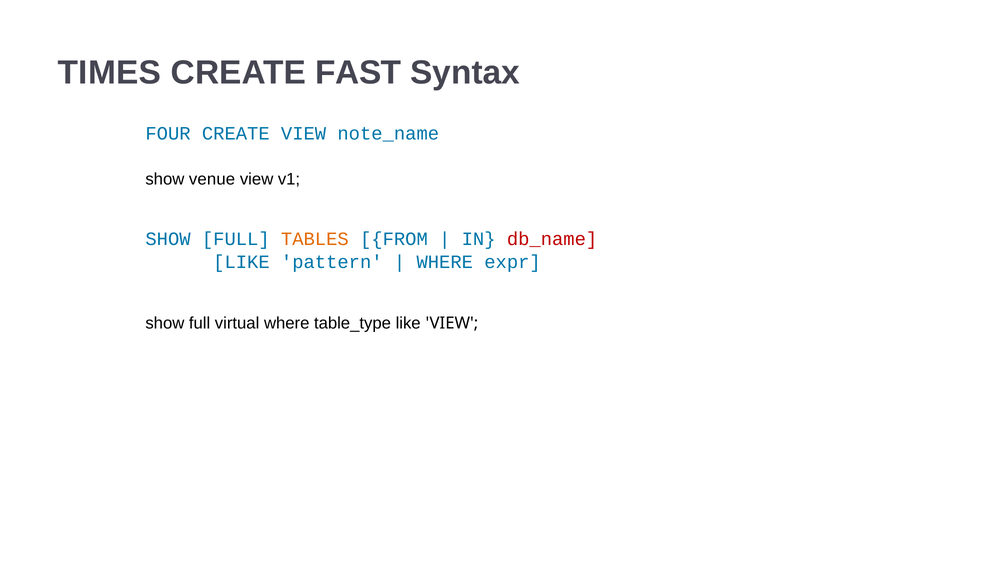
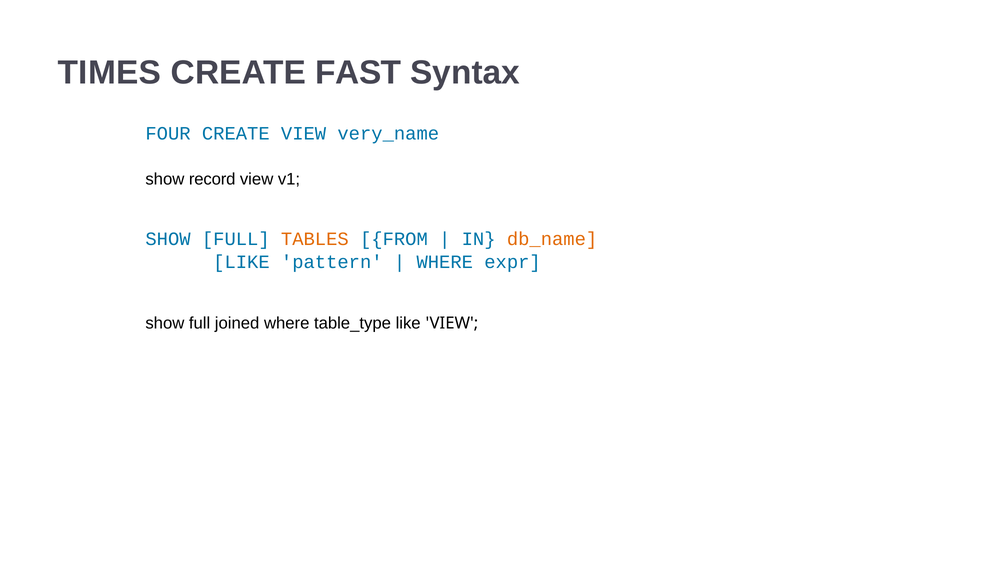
note_name: note_name -> very_name (388, 134)
venue: venue -> record (212, 179)
db_name colour: red -> orange (552, 239)
virtual: virtual -> joined (237, 323)
